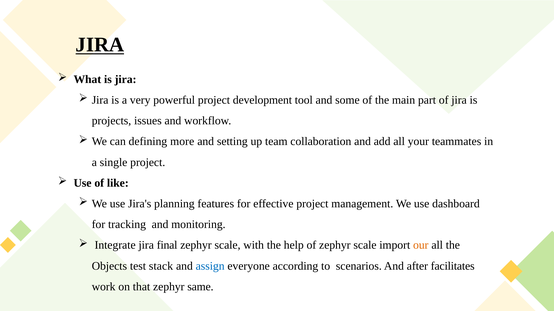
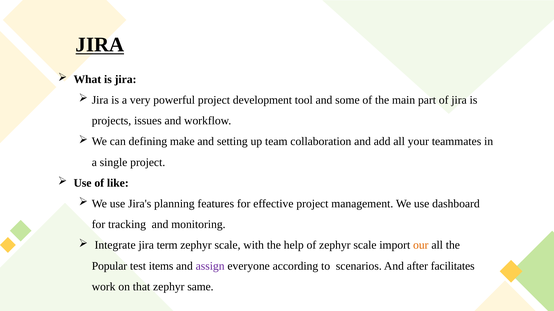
more: more -> make (182, 142)
final: final -> term (167, 246)
Objects: Objects -> Popular (109, 266)
stack: stack -> items (161, 266)
assign colour: blue -> purple (210, 266)
